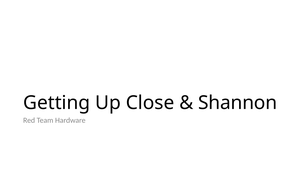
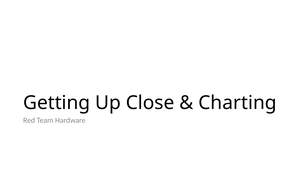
Shannon: Shannon -> Charting (238, 103)
